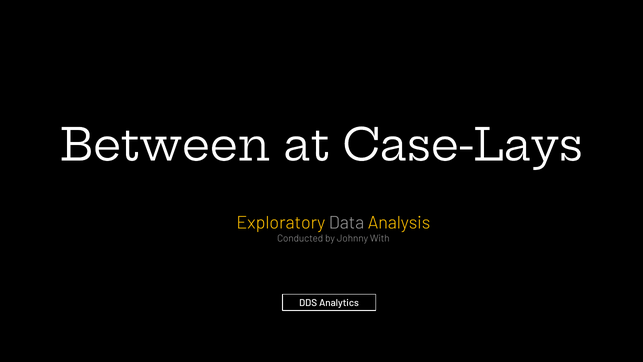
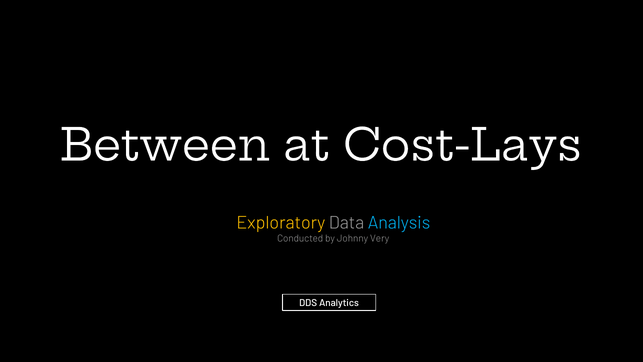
Case-Lays: Case-Lays -> Cost-Lays (462, 146)
Analysis colour: yellow -> light blue (399, 222)
With: With -> Very (380, 239)
